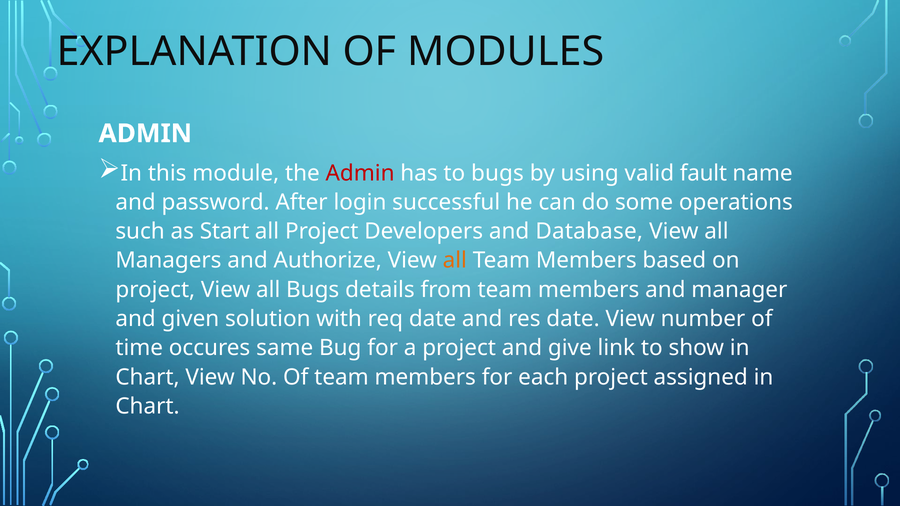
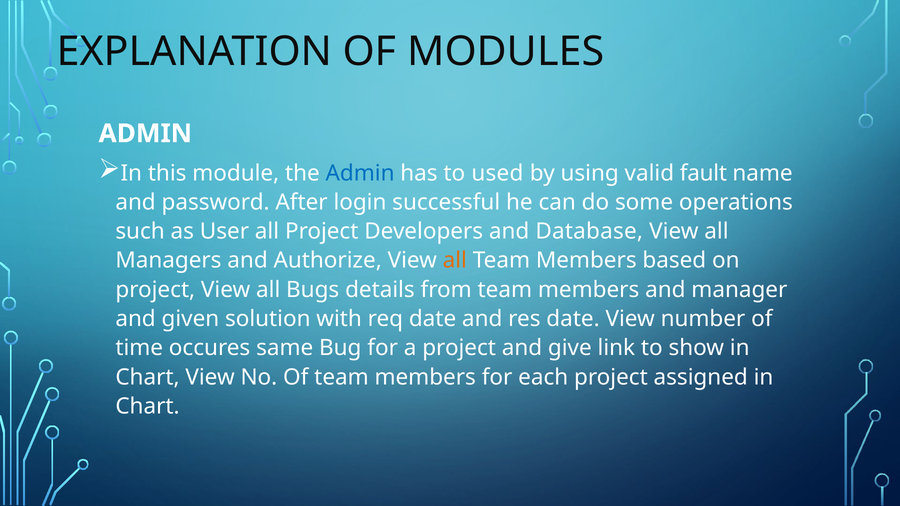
Admin colour: red -> blue (360, 173)
to bugs: bugs -> used (497, 173)
Start: Start -> User (224, 232)
